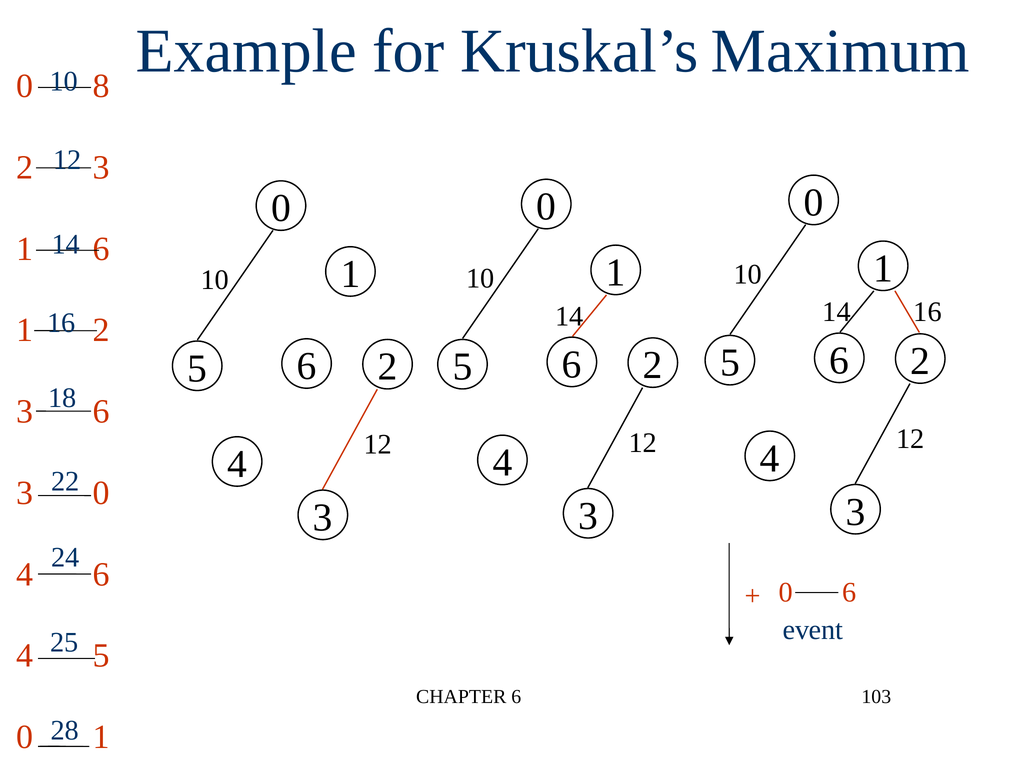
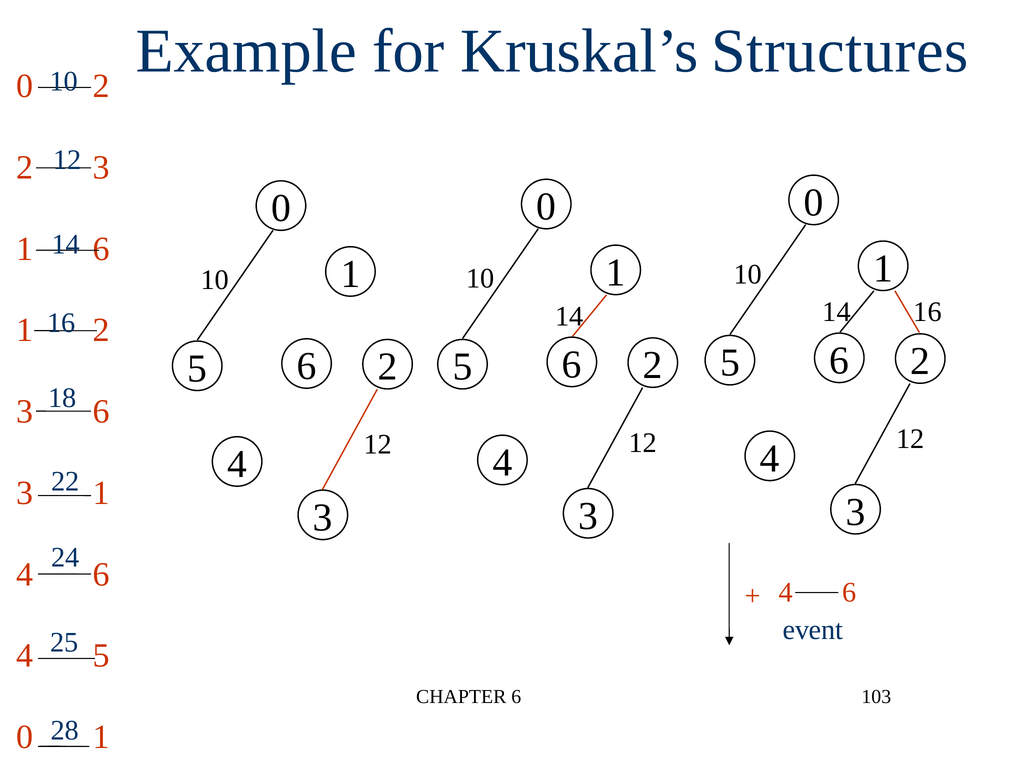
Maximum: Maximum -> Structures (840, 51)
0 8: 8 -> 2 (101, 86)
0: 0 -> 1 (101, 493)
0: 0 -> 4 (786, 593)
